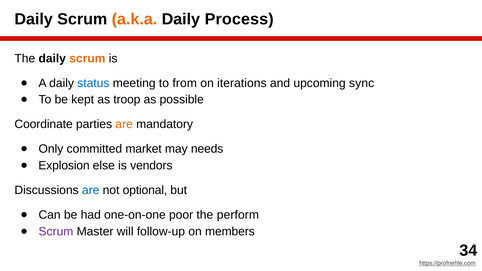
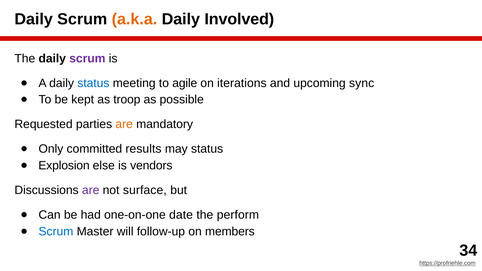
Process: Process -> Involved (239, 19)
scrum colour: orange -> purple (87, 58)
from: from -> agile (185, 83)
Coordinate: Coordinate -> Requested (44, 124)
market: market -> results (143, 149)
may needs: needs -> status (207, 149)
are colour: blue -> purple (91, 190)
optional: optional -> surface (145, 190)
poor: poor -> date (181, 215)
Scrum colour: purple -> blue (56, 232)
